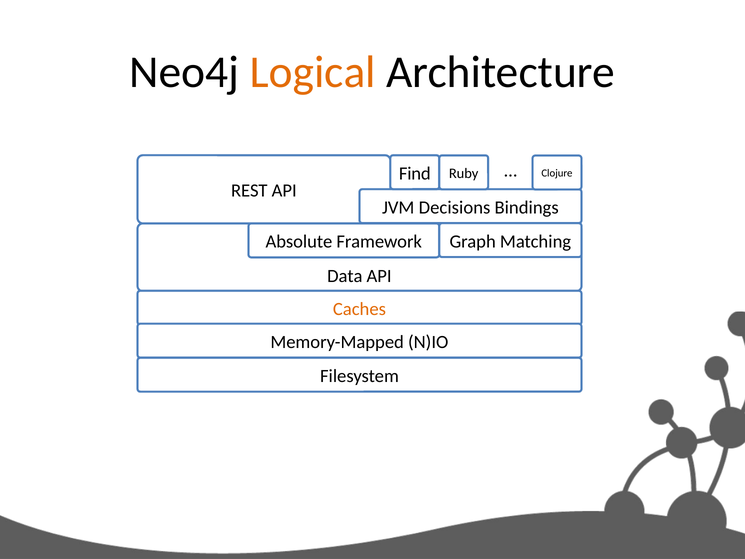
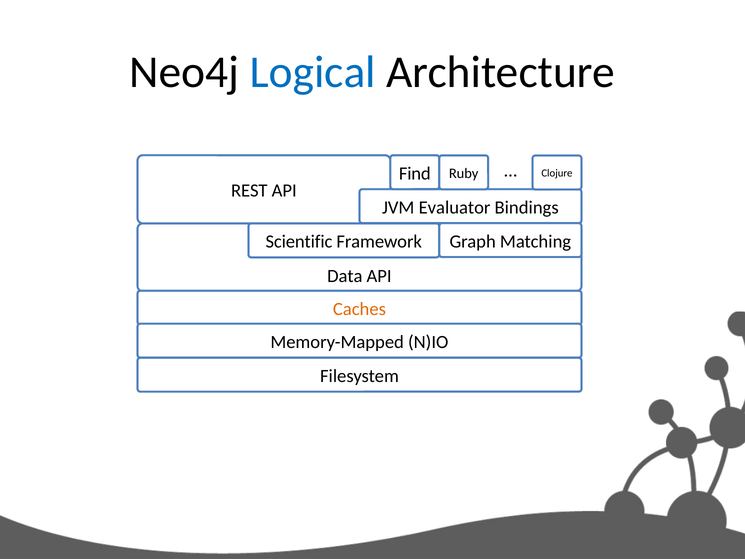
Logical colour: orange -> blue (313, 72)
Decisions: Decisions -> Evaluator (455, 207)
Absolute: Absolute -> Scientific (299, 242)
